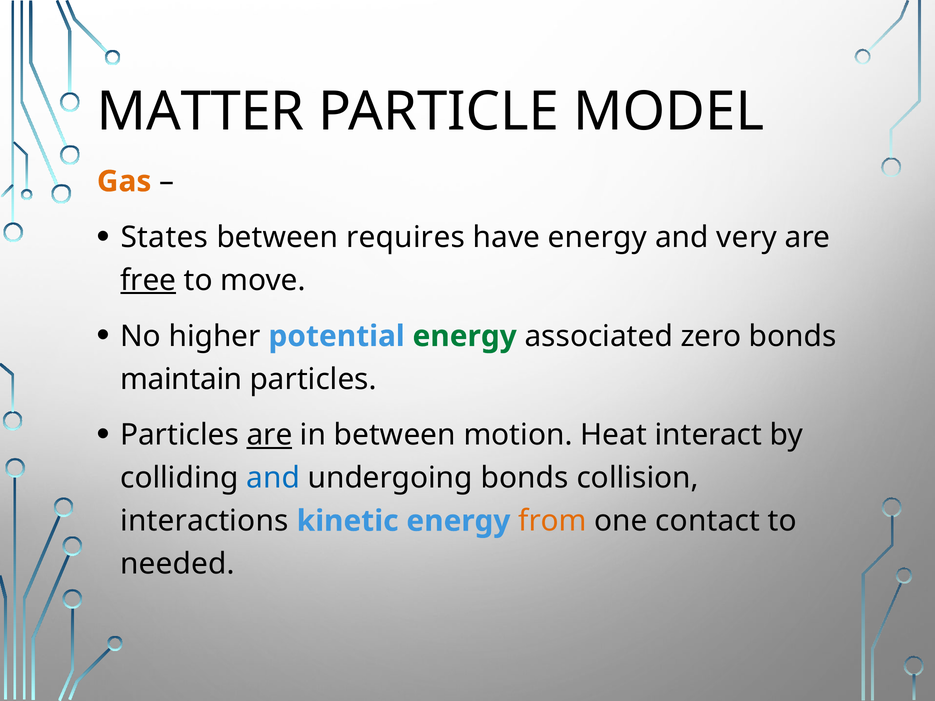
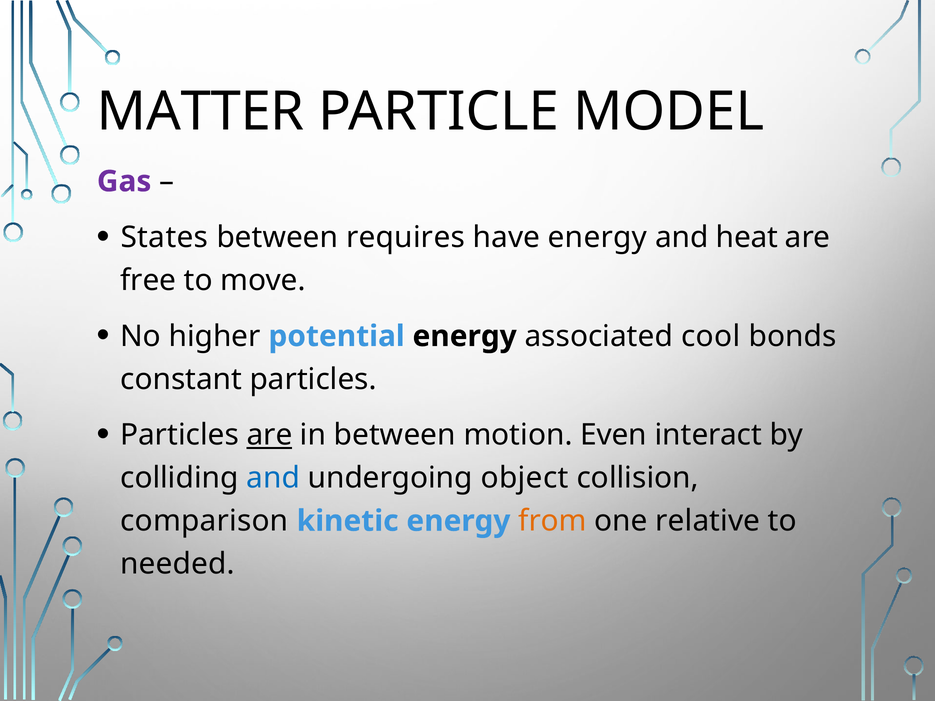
Gas colour: orange -> purple (124, 181)
very: very -> heat (747, 237)
free underline: present -> none (148, 280)
energy colour: green -> black (465, 336)
zero: zero -> cool (711, 336)
maintain: maintain -> constant (181, 379)
Heat: Heat -> Even (614, 435)
undergoing bonds: bonds -> object (525, 478)
interactions: interactions -> comparison (204, 521)
contact: contact -> relative (708, 521)
